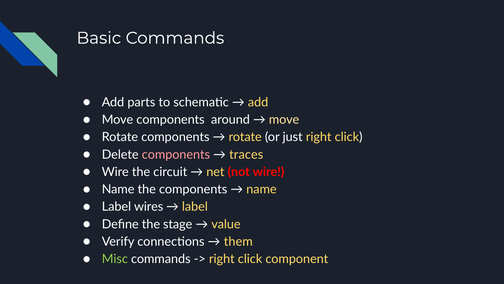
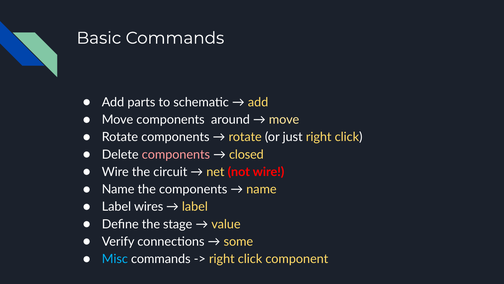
traces: traces -> closed (246, 154)
them: them -> some (238, 241)
Misc colour: light green -> light blue (115, 259)
